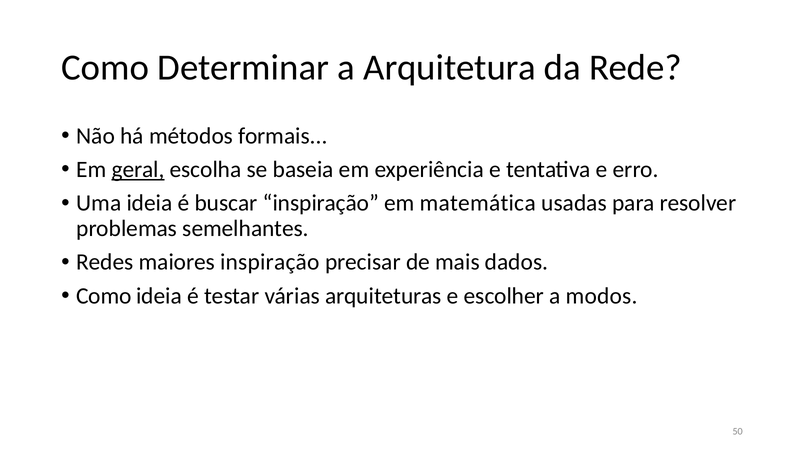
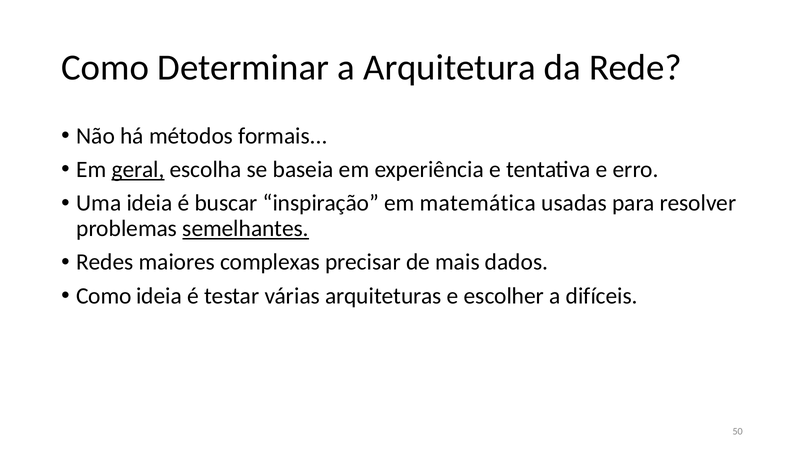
semelhantes underline: none -> present (246, 229)
maiores inspiração: inspiração -> complexas (270, 262)
modos: modos -> difíceis (602, 296)
